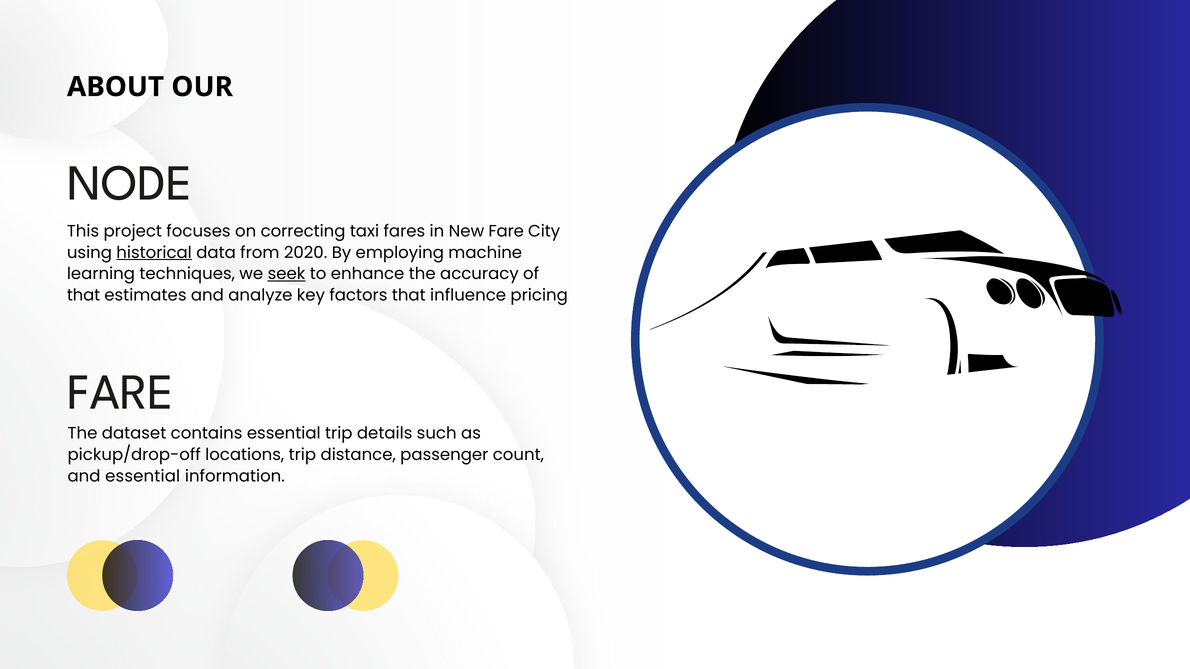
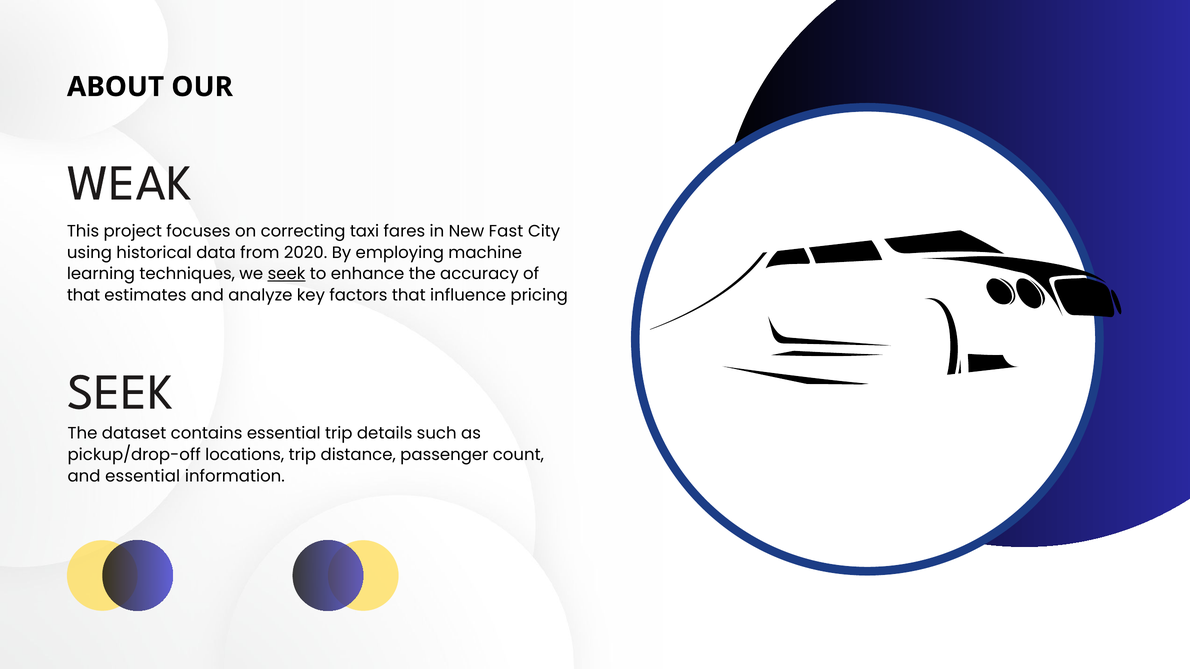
NODE: NODE -> WEAK (129, 183)
New Fare: Fare -> Fast (506, 231)
historical underline: present -> none (154, 253)
FARE: FARE -> SEEK (120, 392)
